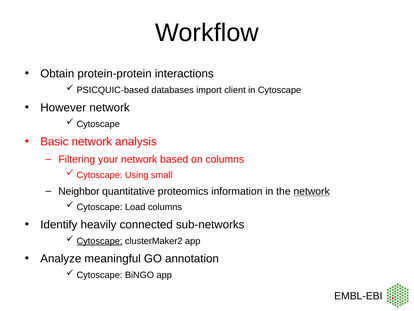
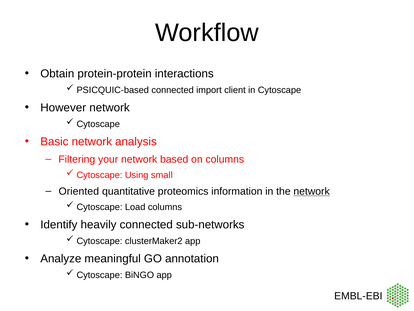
PSICQUIC-based databases: databases -> connected (173, 90)
Neighbor: Neighbor -> Oriented (79, 191)
Cytoscape underline: present -> none (100, 241)
